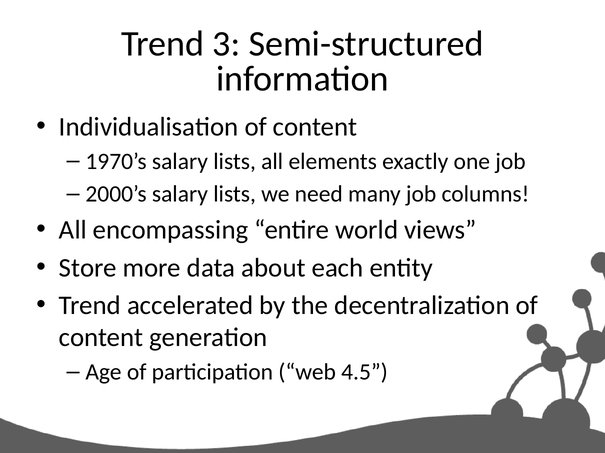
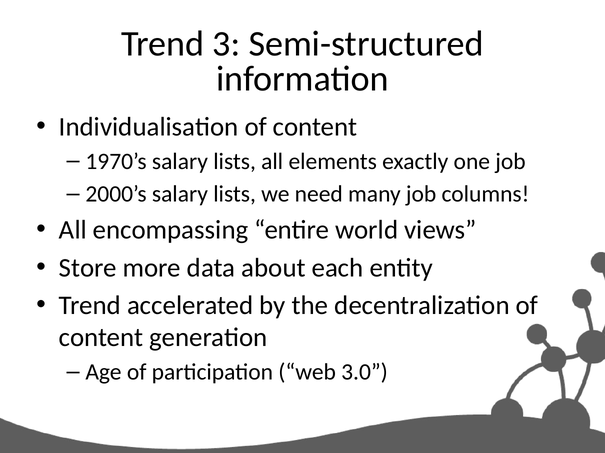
4.5: 4.5 -> 3.0 (365, 373)
